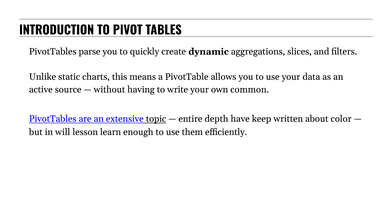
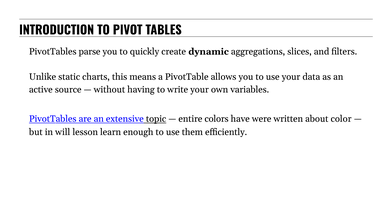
common: common -> variables (250, 90)
depth: depth -> colors (217, 119)
keep: keep -> were (262, 119)
